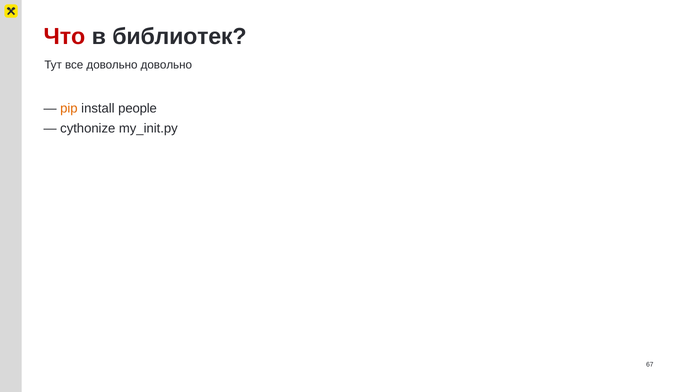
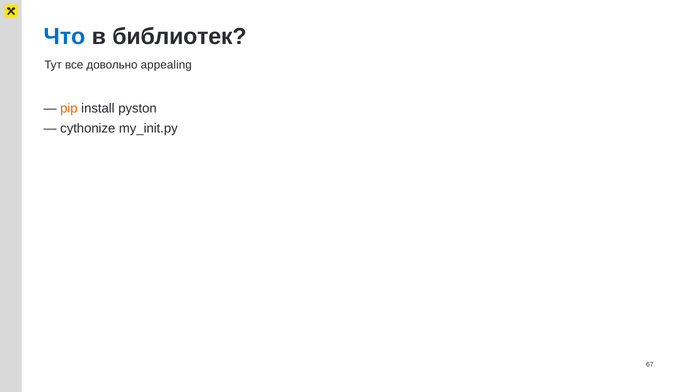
Что colour: red -> blue (64, 37)
довольно довольно: довольно -> appealing (166, 65)
people: people -> pyston (137, 109)
